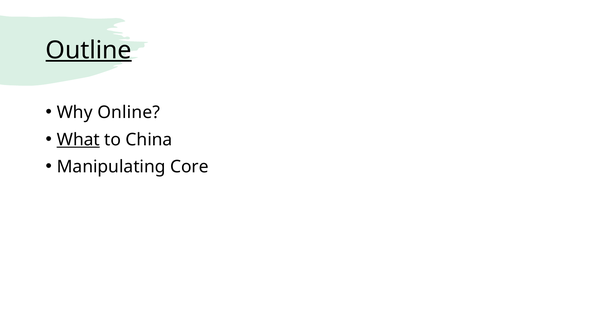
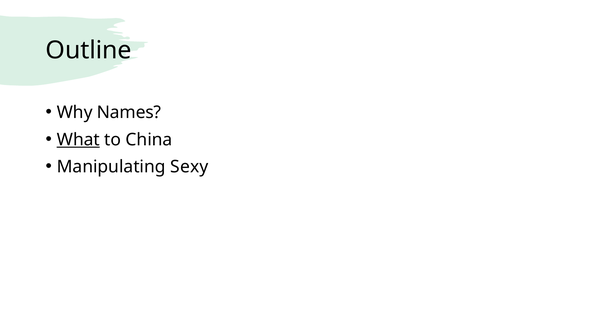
Outline underline: present -> none (89, 50)
Online: Online -> Names (129, 113)
Core: Core -> Sexy (189, 167)
